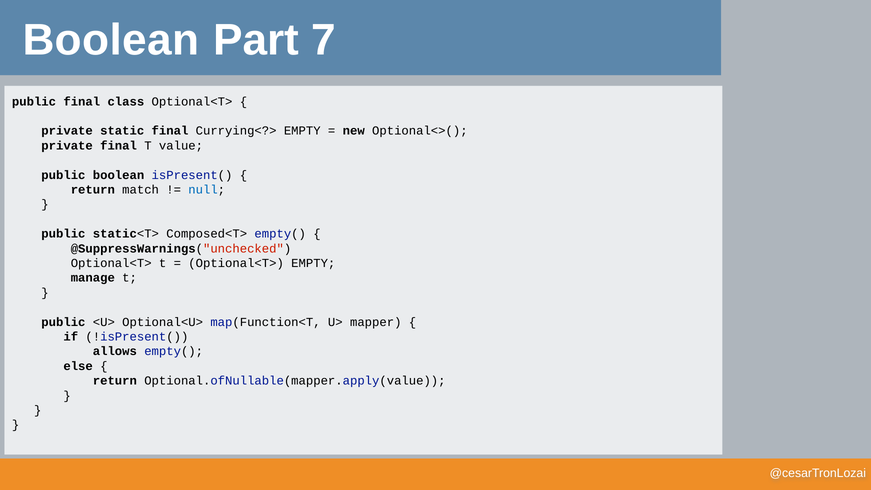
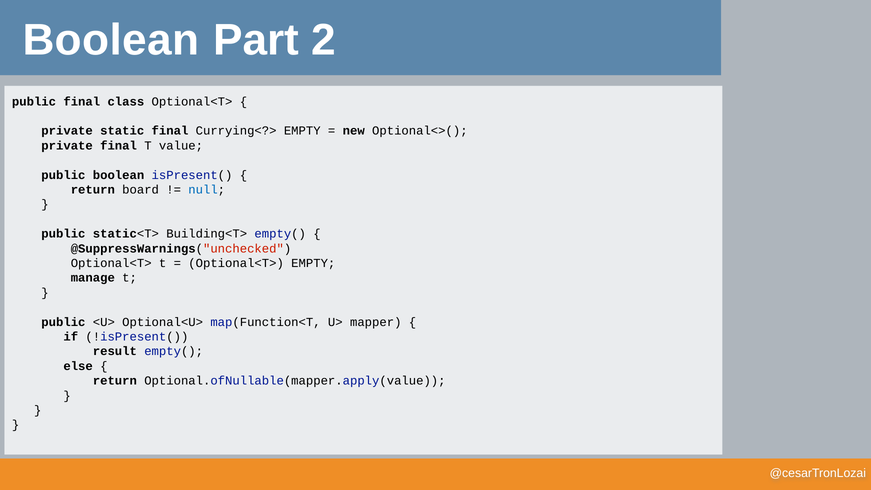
7: 7 -> 2 (324, 40)
match: match -> board (141, 190)
Composed<T>: Composed<T> -> Building<T> (207, 234)
allows: allows -> result (115, 351)
